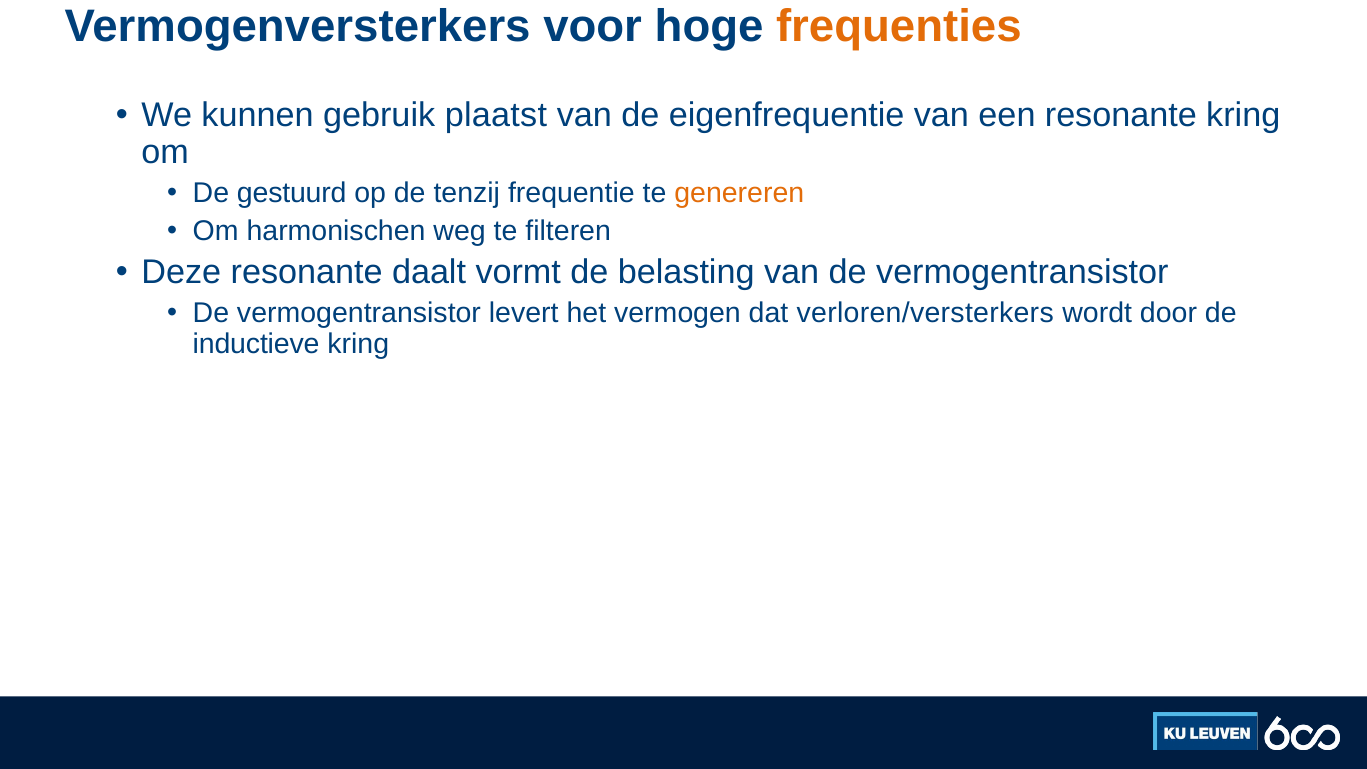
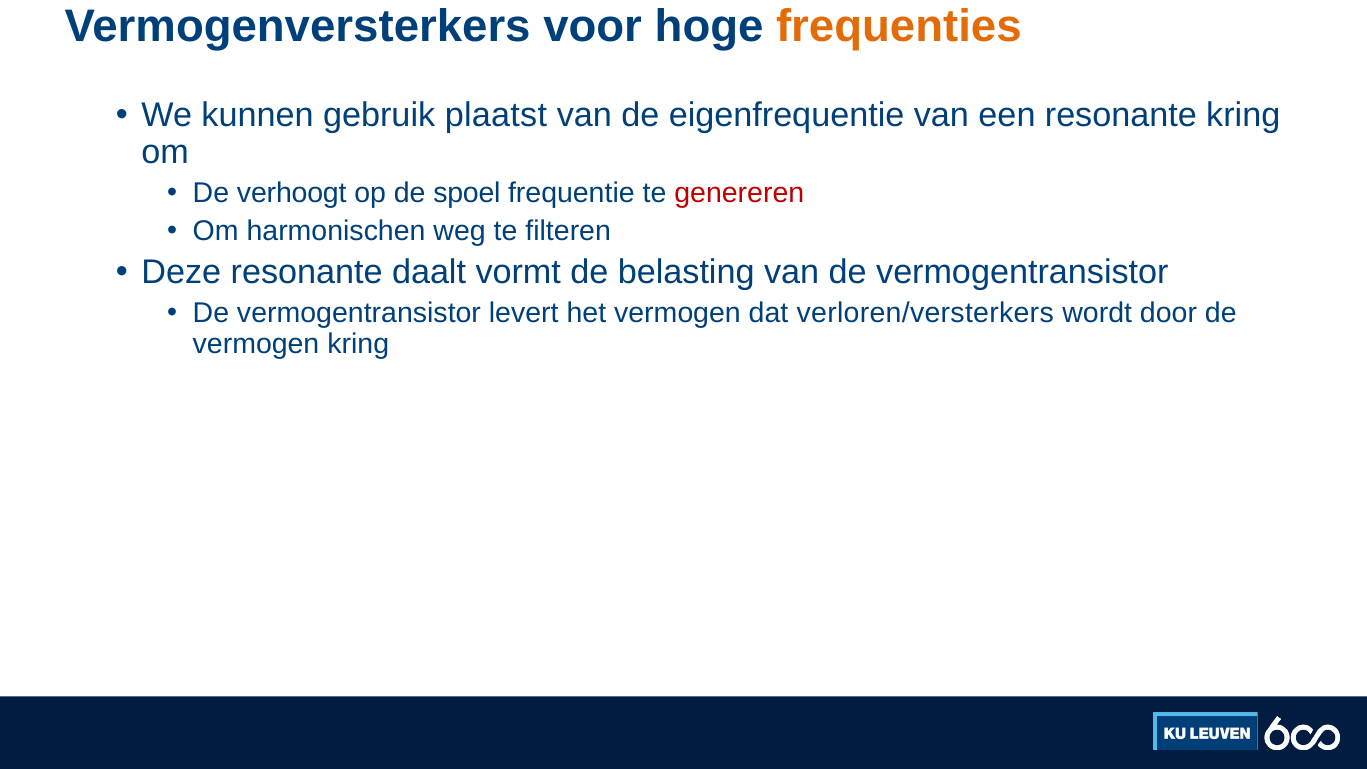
gestuurd: gestuurd -> verhoogt (292, 194)
tenzij: tenzij -> spoel (467, 194)
genereren colour: orange -> red (739, 194)
inductieve: inductieve -> vermogen (256, 344)
